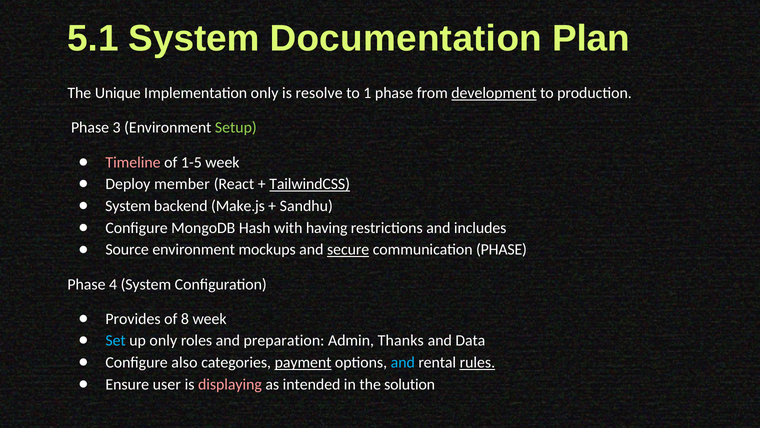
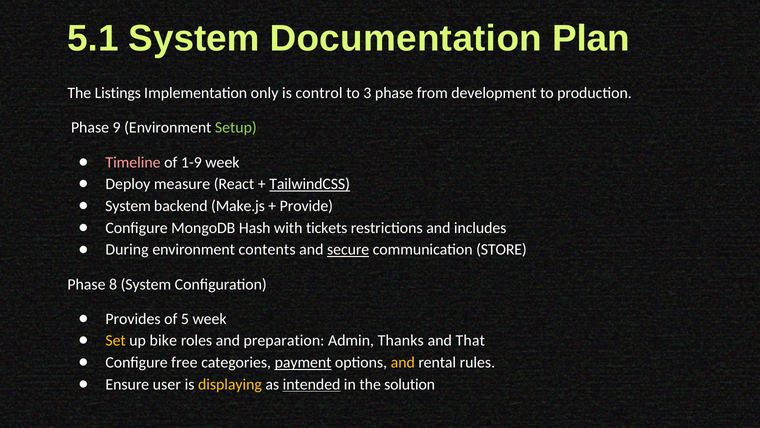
Unique: Unique -> Listings (118, 93)
resolve: resolve -> control (319, 93)
1: 1 -> 3 (367, 93)
development underline: present -> none (494, 93)
3: 3 -> 9 (117, 128)
1-5: 1-5 -> 1-9 (191, 162)
member: member -> measure (182, 184)
Sandhu: Sandhu -> Provide (306, 206)
having: having -> tickets (327, 228)
Source: Source -> During (127, 249)
mockups: mockups -> contents (267, 249)
communication PHASE: PHASE -> STORE (501, 249)
4: 4 -> 8 (113, 284)
8: 8 -> 5 (185, 318)
Set colour: light blue -> yellow (116, 340)
up only: only -> bike (163, 340)
Data: Data -> That (470, 340)
also: also -> free (184, 362)
and colour: light blue -> yellow (403, 362)
rules underline: present -> none (477, 362)
displaying colour: pink -> yellow (230, 384)
intended underline: none -> present (312, 384)
